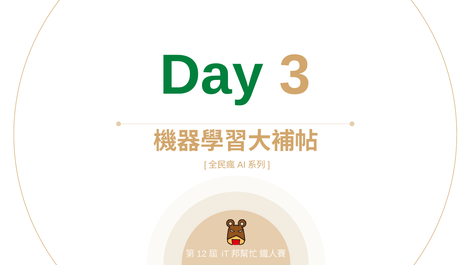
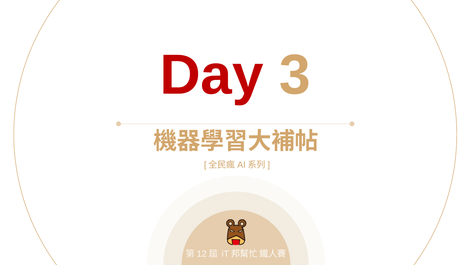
Day colour: green -> red (212, 75)
